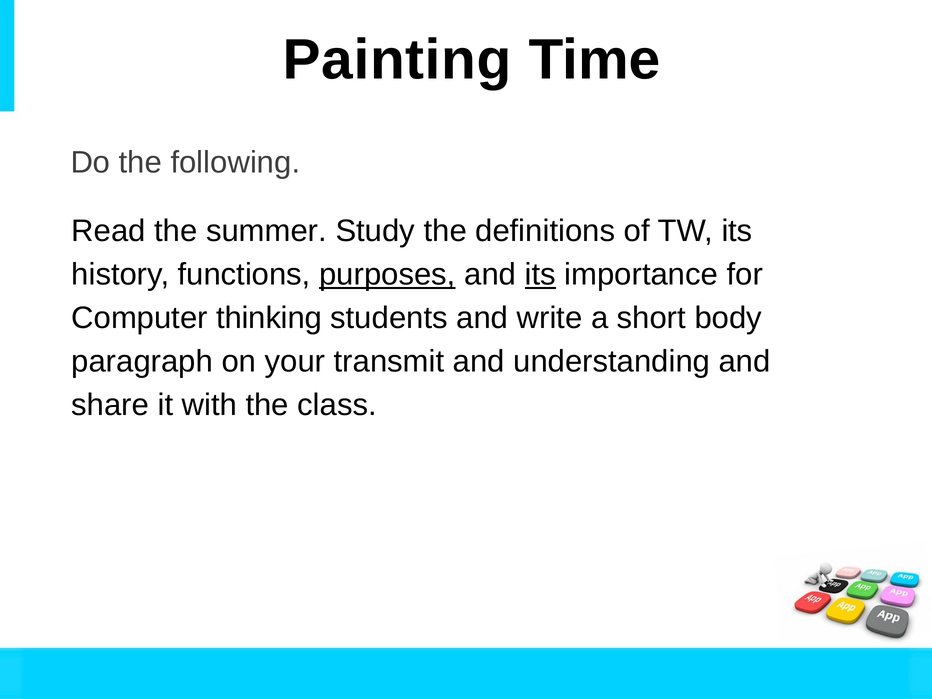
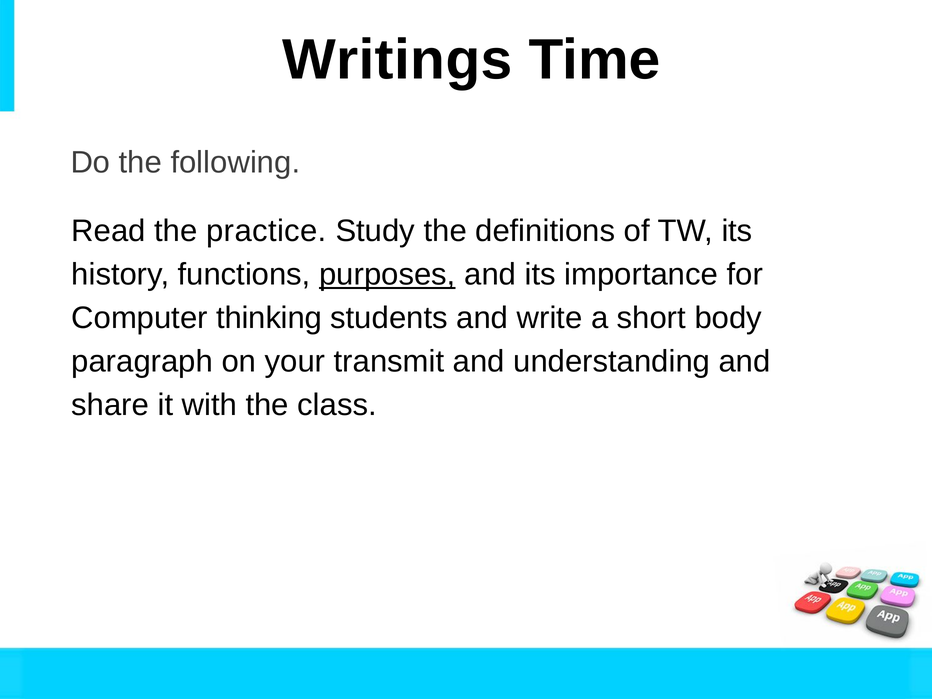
Painting: Painting -> Writings (397, 60)
summer: summer -> practice (266, 231)
its underline: present -> none (540, 275)
